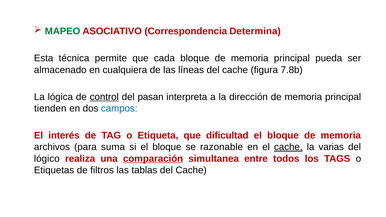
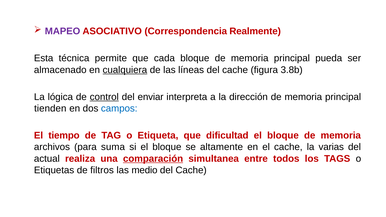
MAPEO colour: green -> purple (63, 31)
Determina: Determina -> Realmente (255, 31)
cualquiera underline: none -> present (125, 70)
7.8b: 7.8b -> 3.8b (292, 70)
pasan: pasan -> enviar (151, 97)
interés: interés -> tiempo (64, 136)
razonable: razonable -> altamente (222, 147)
cache underline: present -> none (288, 147)
lógico: lógico -> actual (47, 159)
tablas: tablas -> medio (144, 170)
